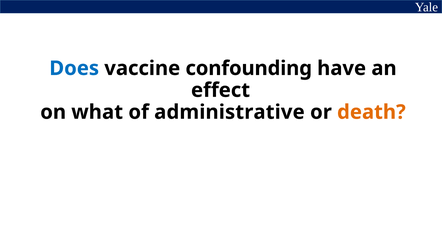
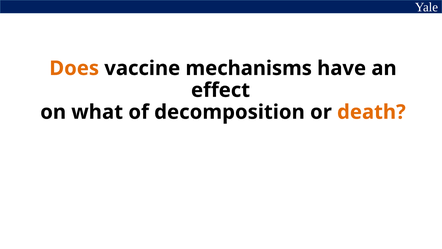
Does colour: blue -> orange (74, 68)
confounding: confounding -> mechanisms (249, 68)
administrative: administrative -> decomposition (229, 112)
